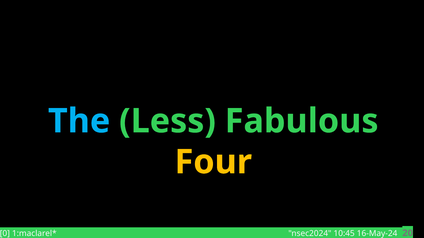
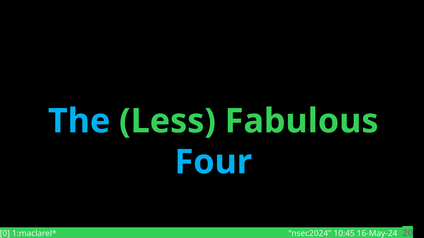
Four colour: yellow -> light blue (213, 162)
